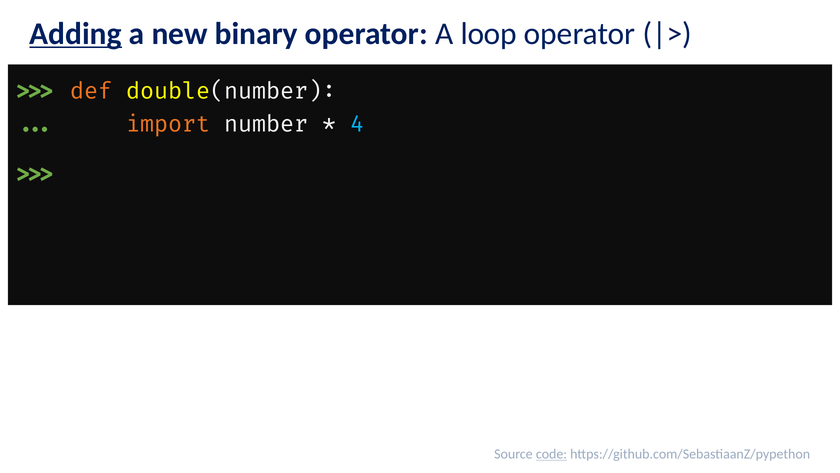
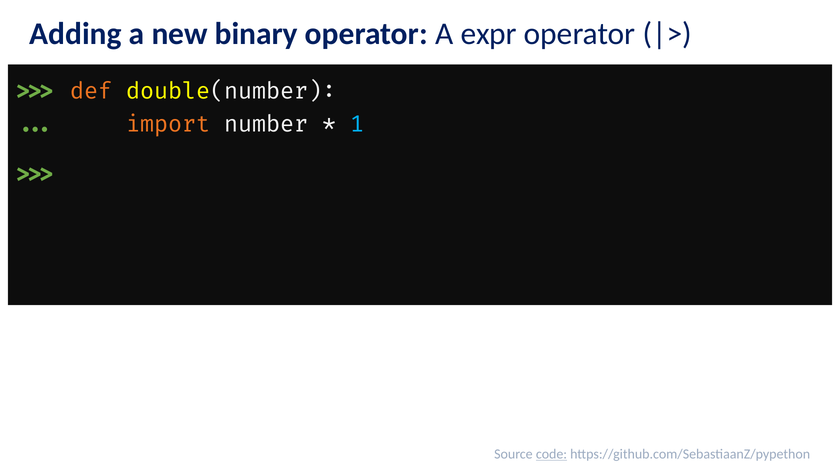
Adding underline: present -> none (76, 34)
loop: loop -> expr (489, 34)
4: 4 -> 1 (357, 124)
